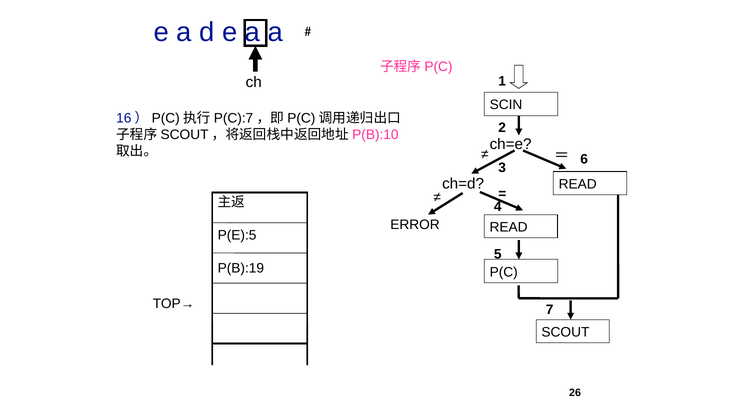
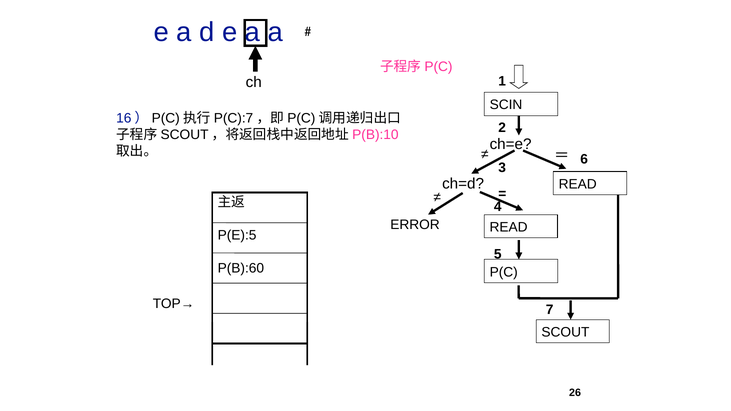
P(B):19: P(B):19 -> P(B):60 (241, 268)
